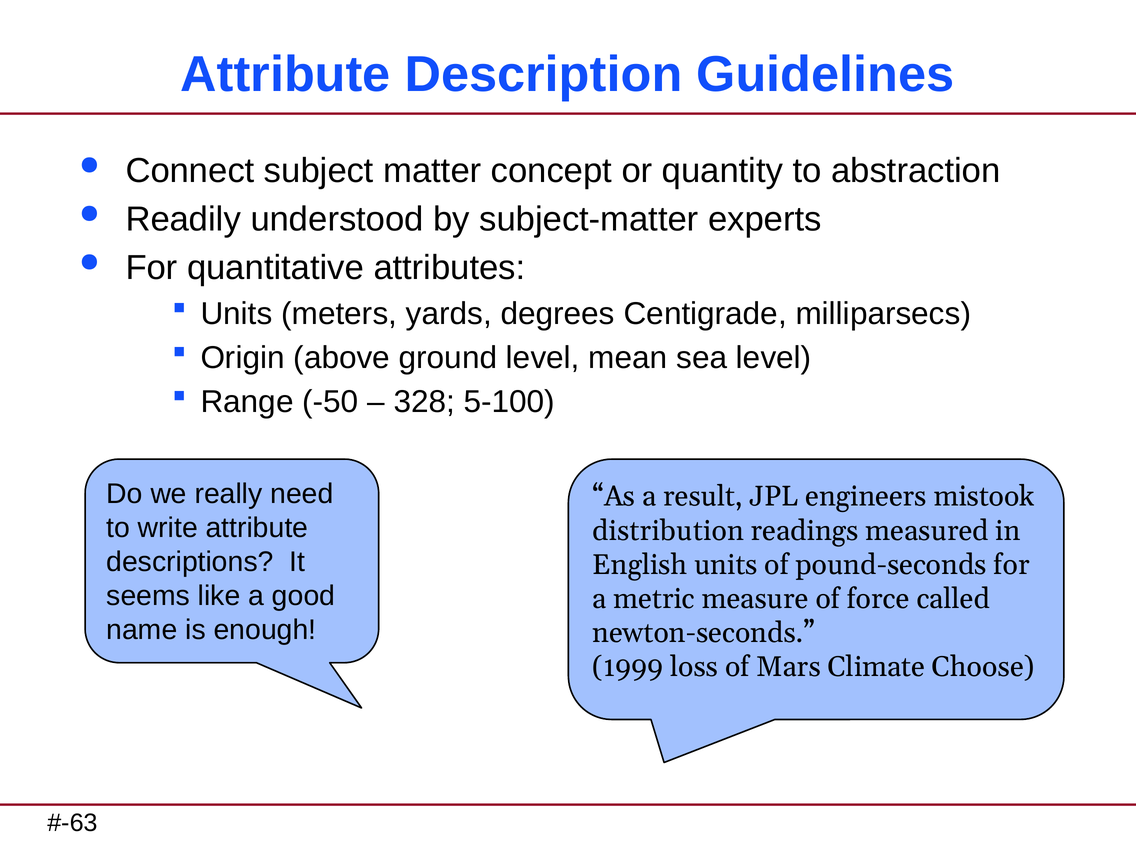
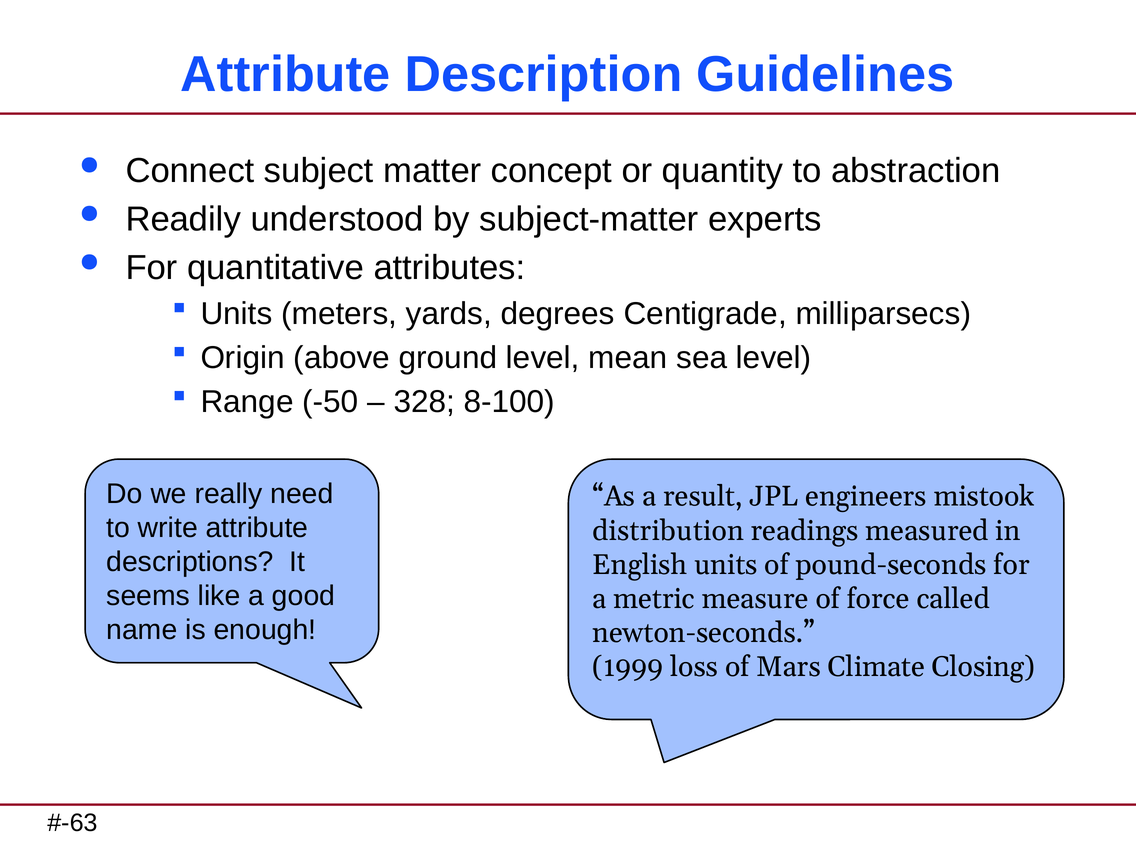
5-100: 5-100 -> 8-100 (509, 402)
Choose: Choose -> Closing (983, 667)
